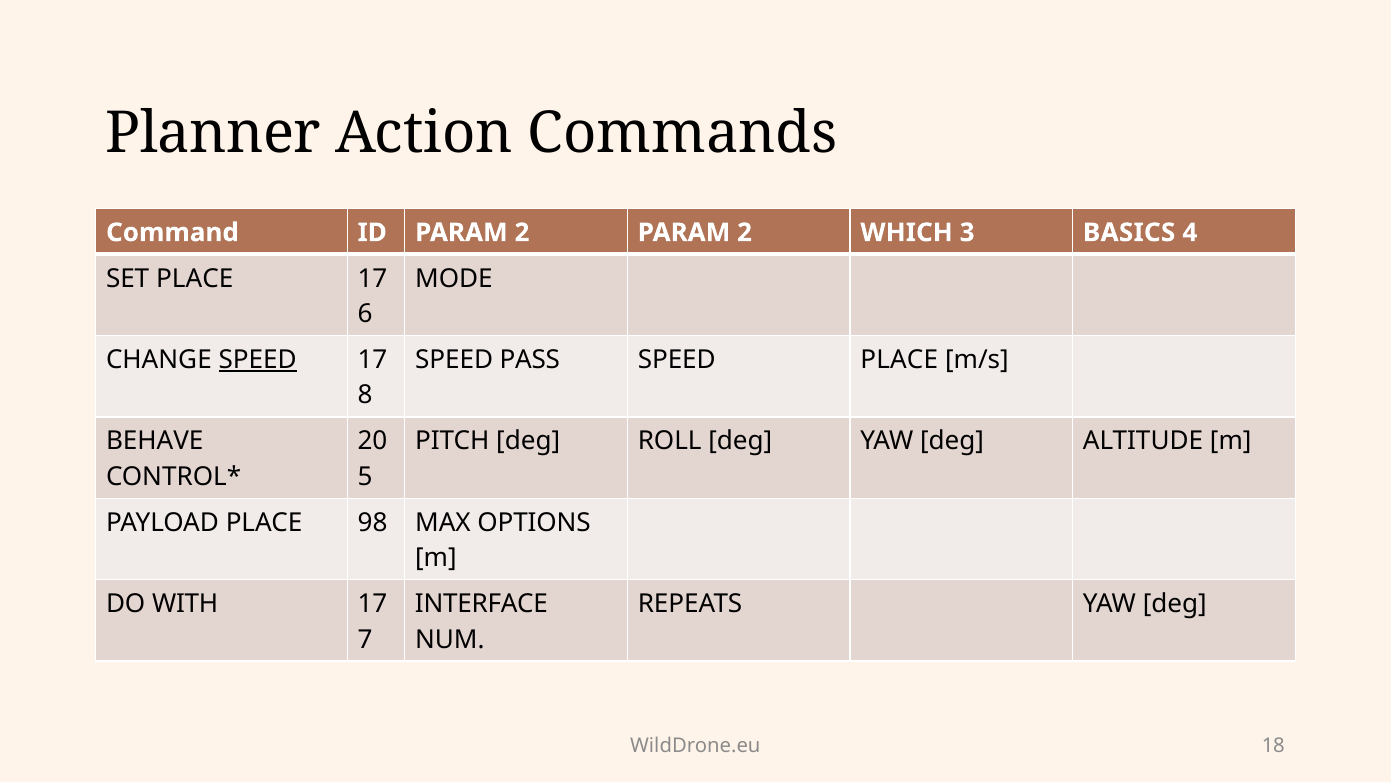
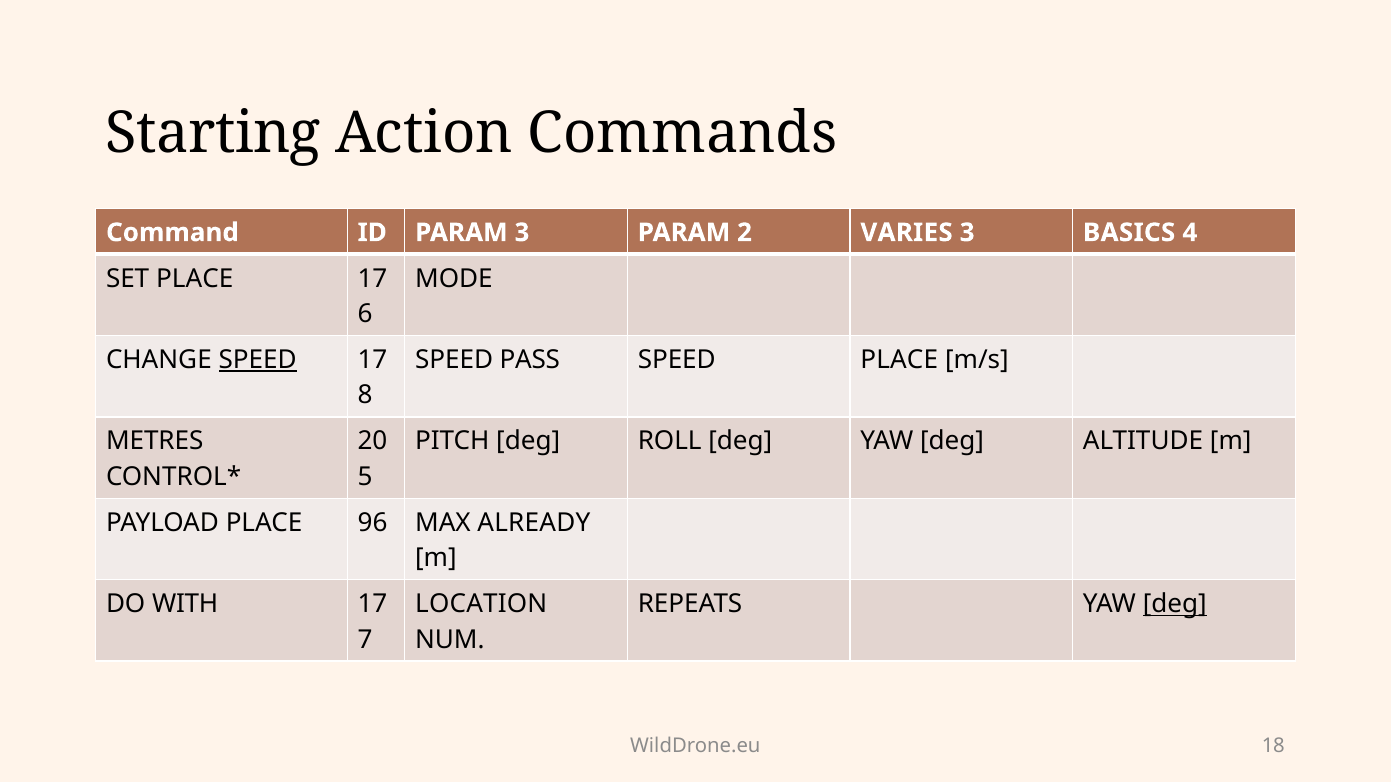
Planner: Planner -> Starting (213, 133)
ID PARAM 2: 2 -> 3 (522, 233)
WHICH: WHICH -> VARIES (907, 233)
BEHAVE: BEHAVE -> METRES (155, 442)
98: 98 -> 96 (373, 523)
OPTIONS: OPTIONS -> ALREADY (534, 523)
INTERFACE: INTERFACE -> LOCATION (481, 604)
deg underline: none -> present (1175, 604)
